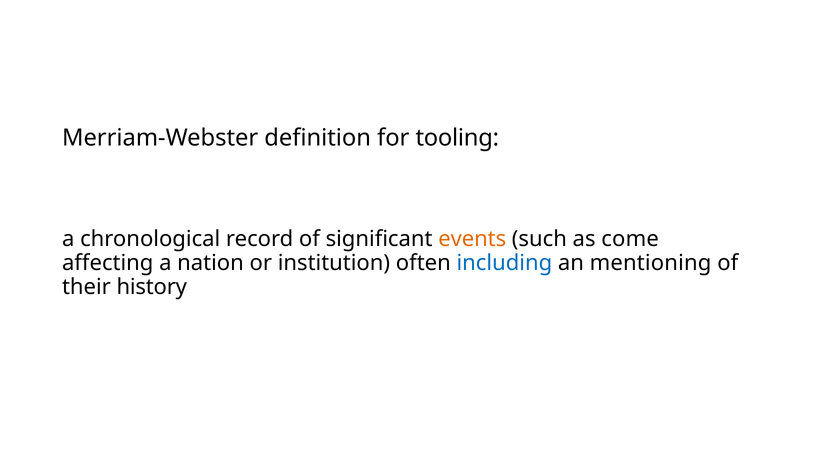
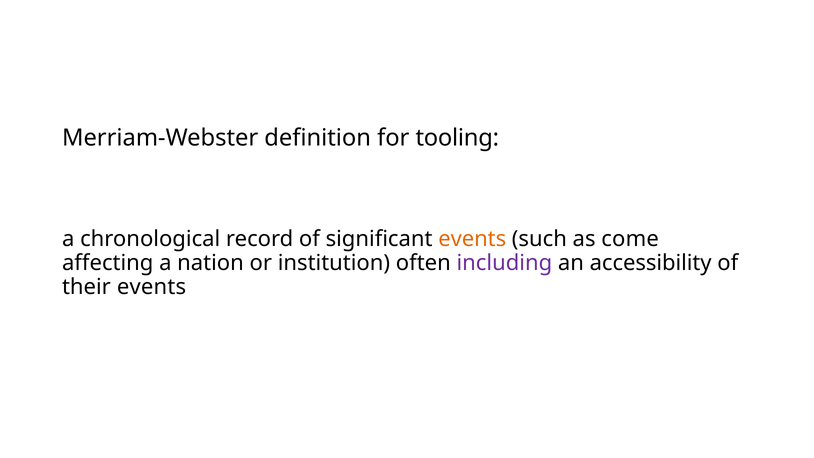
including colour: blue -> purple (504, 263)
mentioning: mentioning -> accessibility (651, 263)
their history: history -> events (152, 287)
